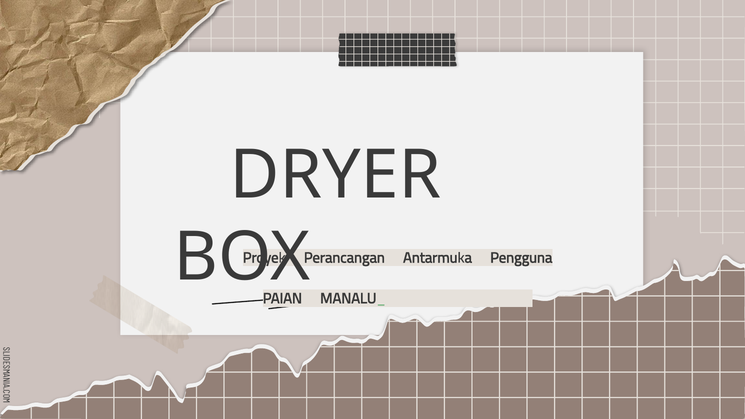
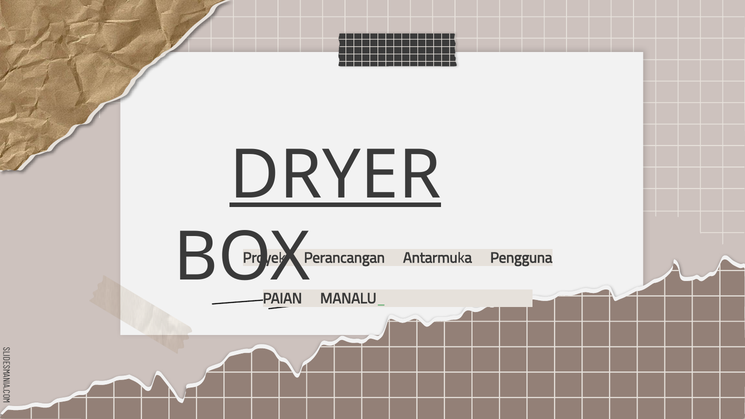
DRYER underline: none -> present (335, 175)
